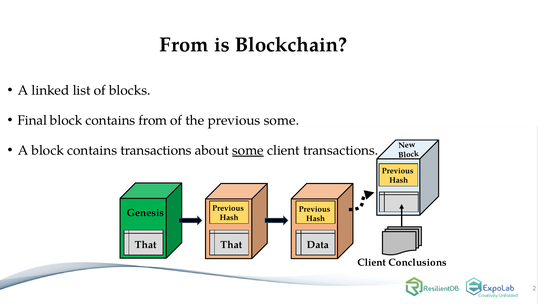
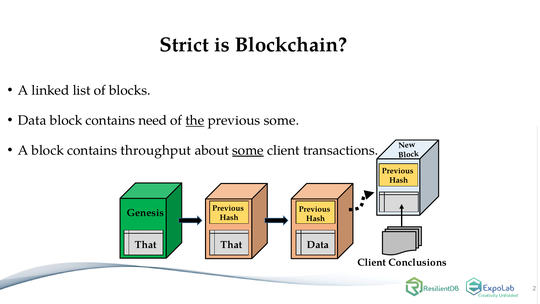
From: From -> Strict (184, 45)
Final: Final -> Data (32, 120)
contains from: from -> need (153, 120)
the underline: none -> present (195, 120)
contains transactions: transactions -> throughput (156, 150)
